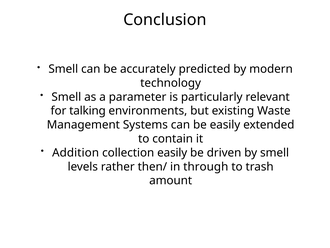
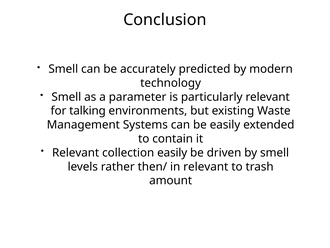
Addition: Addition -> Relevant (76, 152)
in through: through -> relevant (206, 166)
